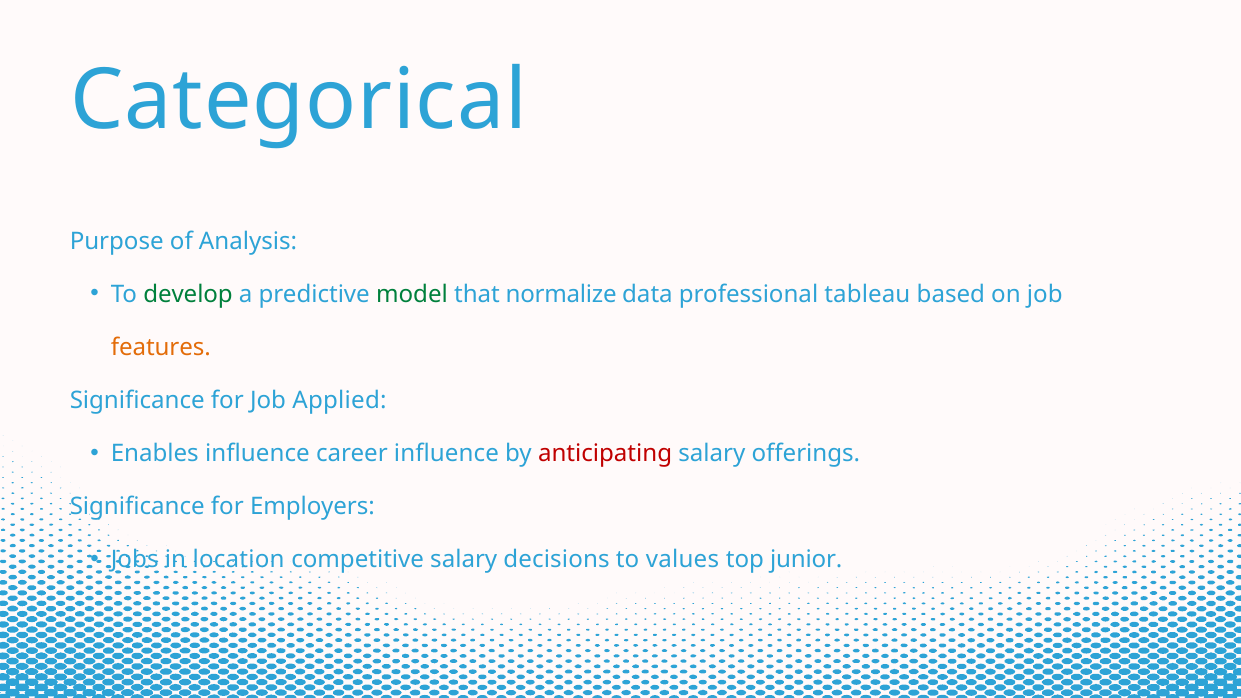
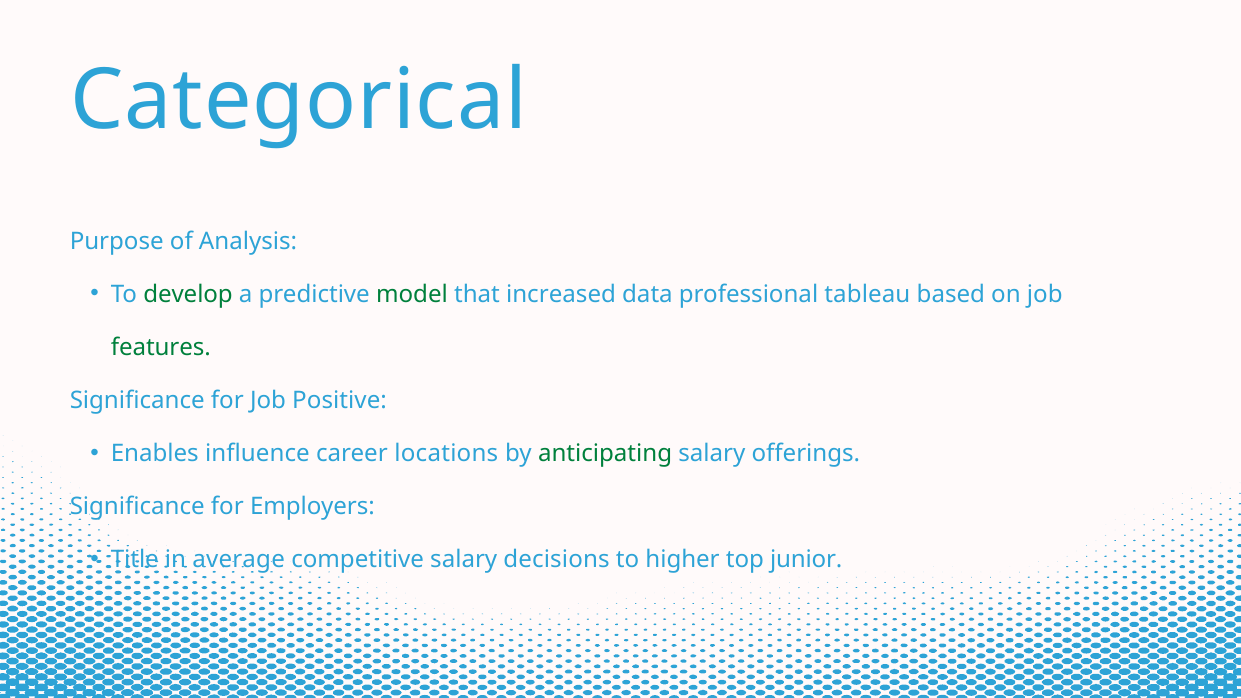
normalize: normalize -> increased (561, 294)
features colour: orange -> green (161, 347)
Applied: Applied -> Positive (340, 401)
career influence: influence -> locations (446, 454)
anticipating colour: red -> green (605, 454)
Jobs: Jobs -> Title (135, 560)
location: location -> average (239, 560)
values: values -> higher (683, 560)
